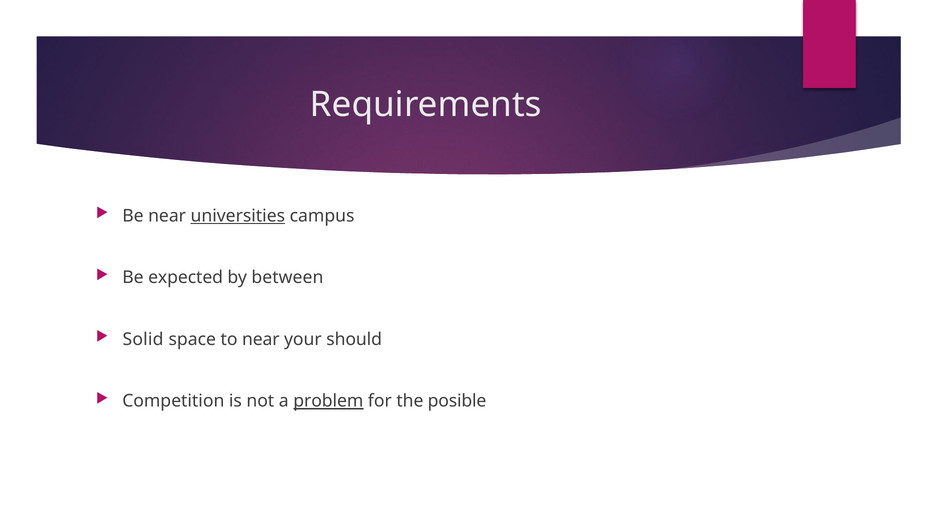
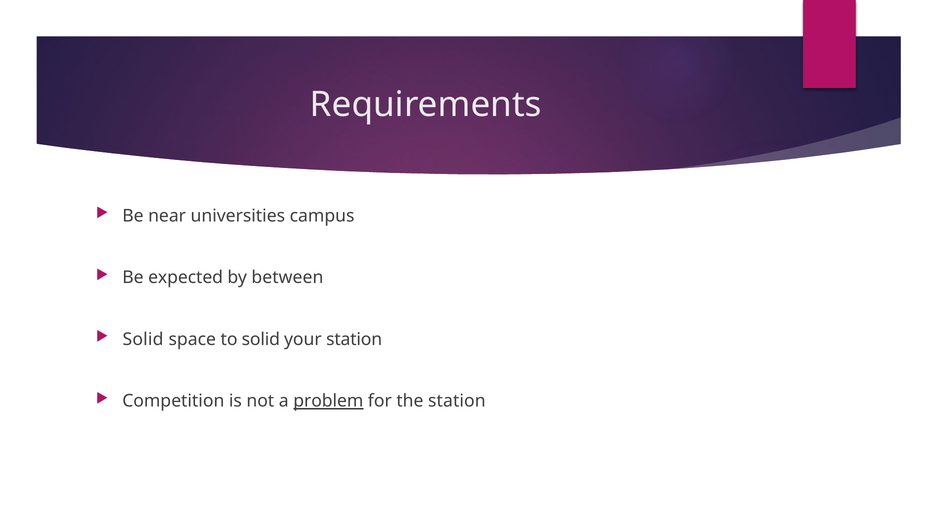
universities underline: present -> none (238, 216)
to near: near -> solid (261, 339)
your should: should -> station (354, 339)
the posible: posible -> station (457, 401)
